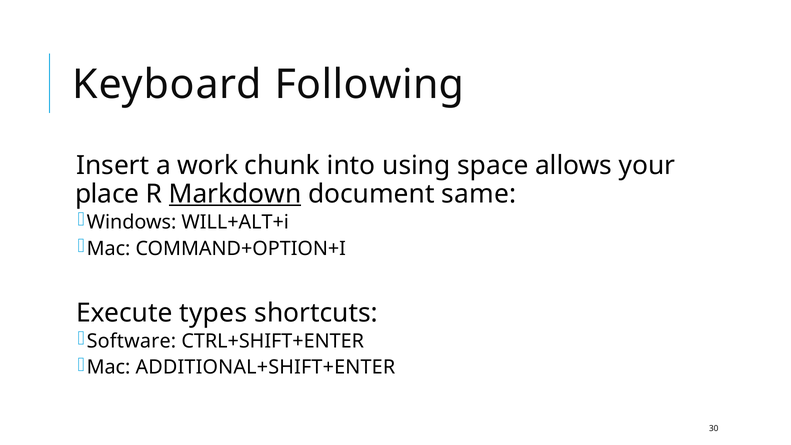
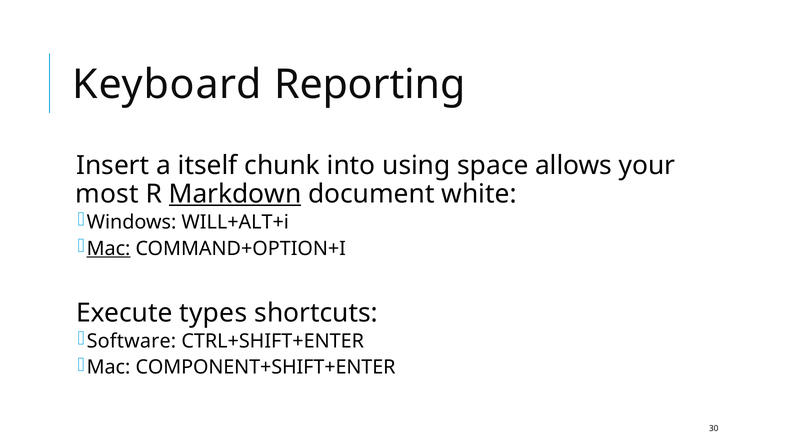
Following: Following -> Reporting (370, 85)
work: work -> itself (208, 165)
place: place -> most (107, 194)
same: same -> white (479, 194)
Mac underline: none -> present (109, 248)
ADDITIONAL+SHIFT+ENTER: ADDITIONAL+SHIFT+ENTER -> COMPONENT+SHIFT+ENTER (266, 367)
